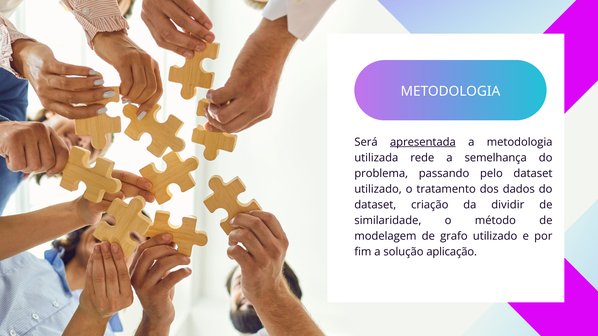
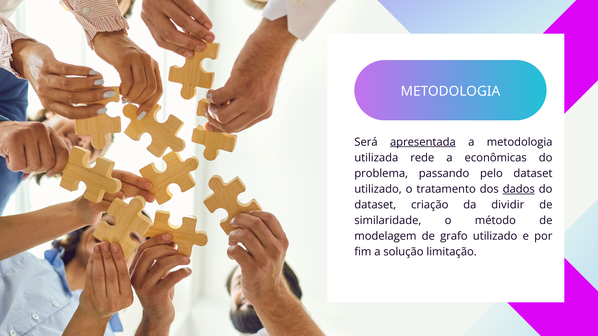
semelhança: semelhança -> econômicas (496, 158)
dados underline: none -> present (519, 189)
aplicação: aplicação -> limitação (452, 252)
